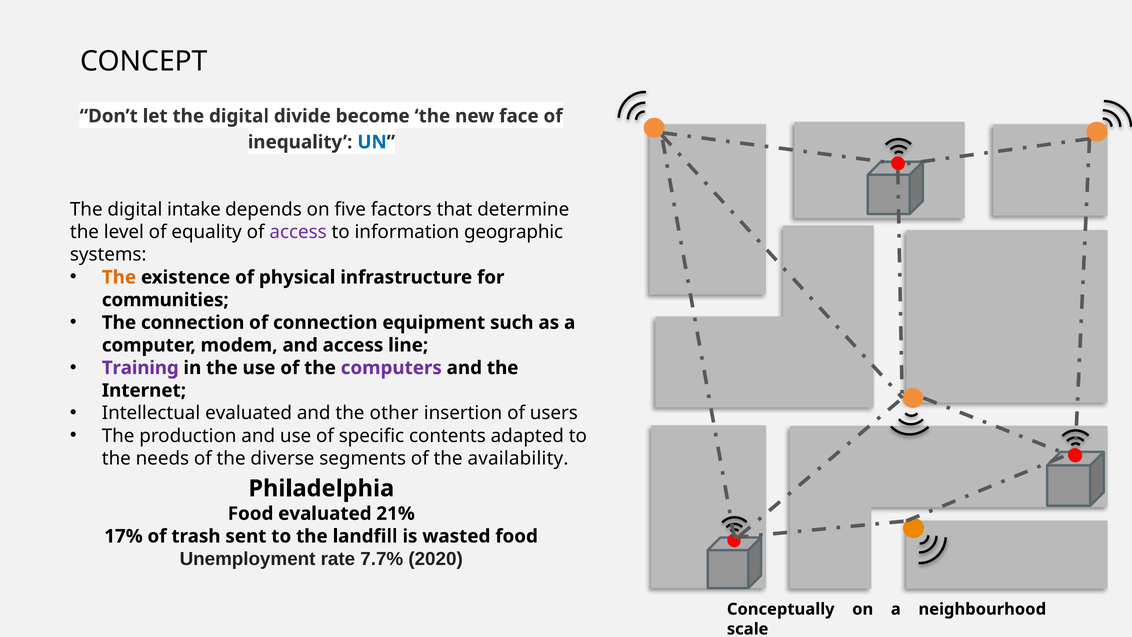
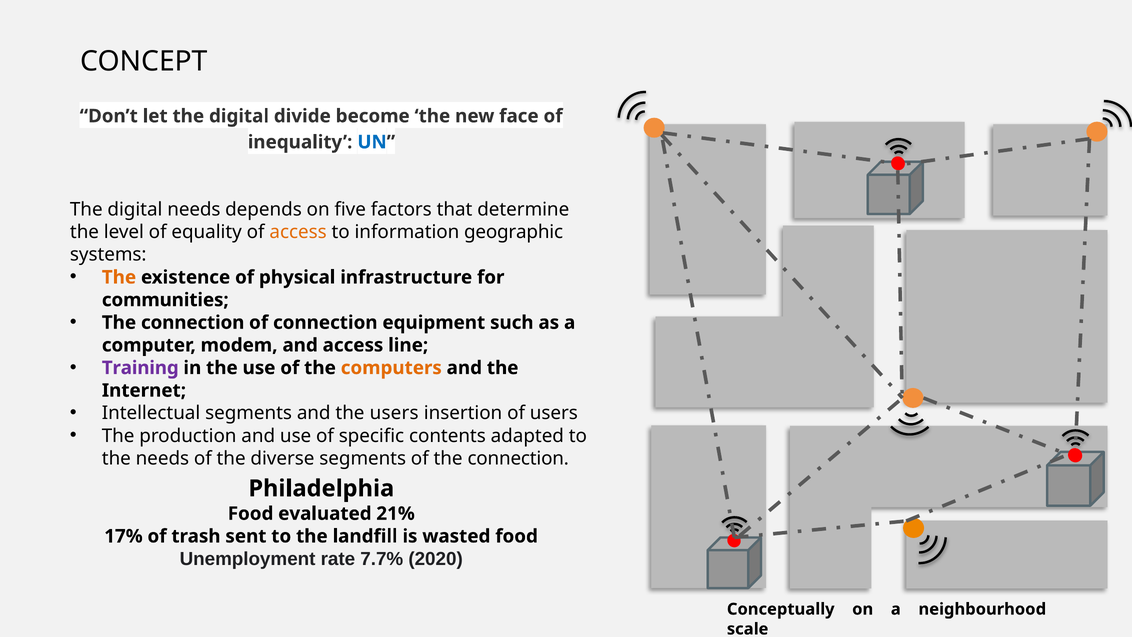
digital intake: intake -> needs (194, 209)
access colour: purple -> orange (298, 232)
computers colour: purple -> orange (391, 368)
Intellectual evaluated: evaluated -> segments (249, 413)
the other: other -> users (394, 413)
of the availability: availability -> connection (518, 458)
